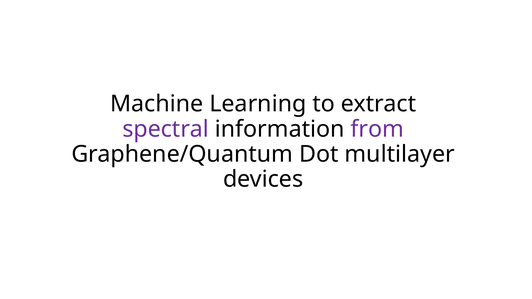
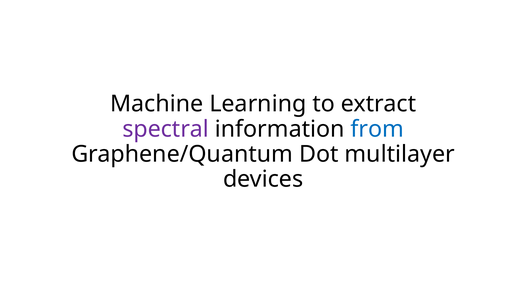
from colour: purple -> blue (377, 129)
